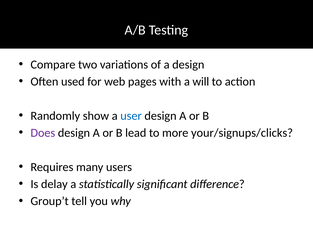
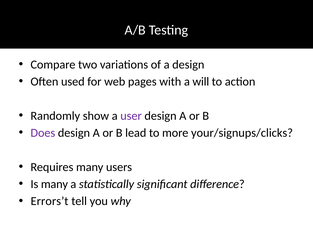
user colour: blue -> purple (131, 116)
Is delay: delay -> many (54, 184)
Group’t: Group’t -> Errors’t (50, 201)
